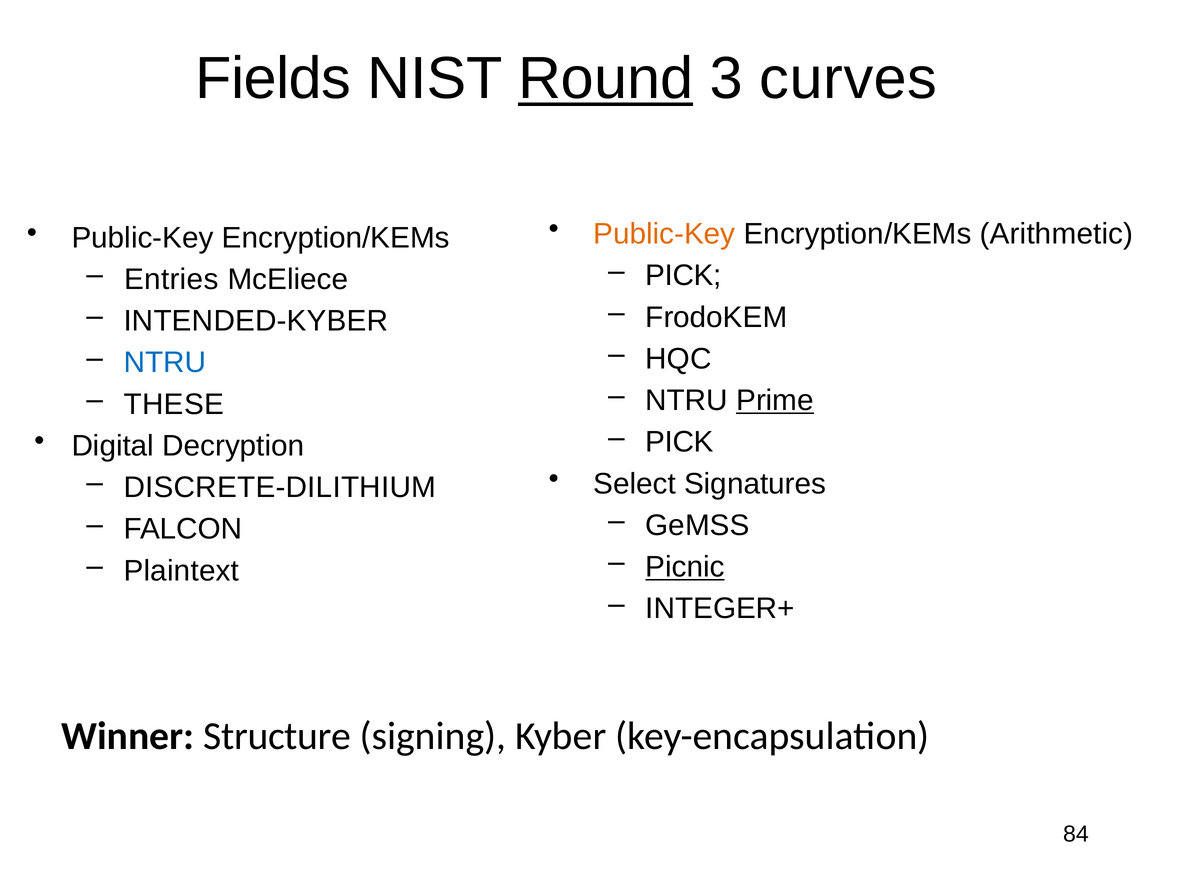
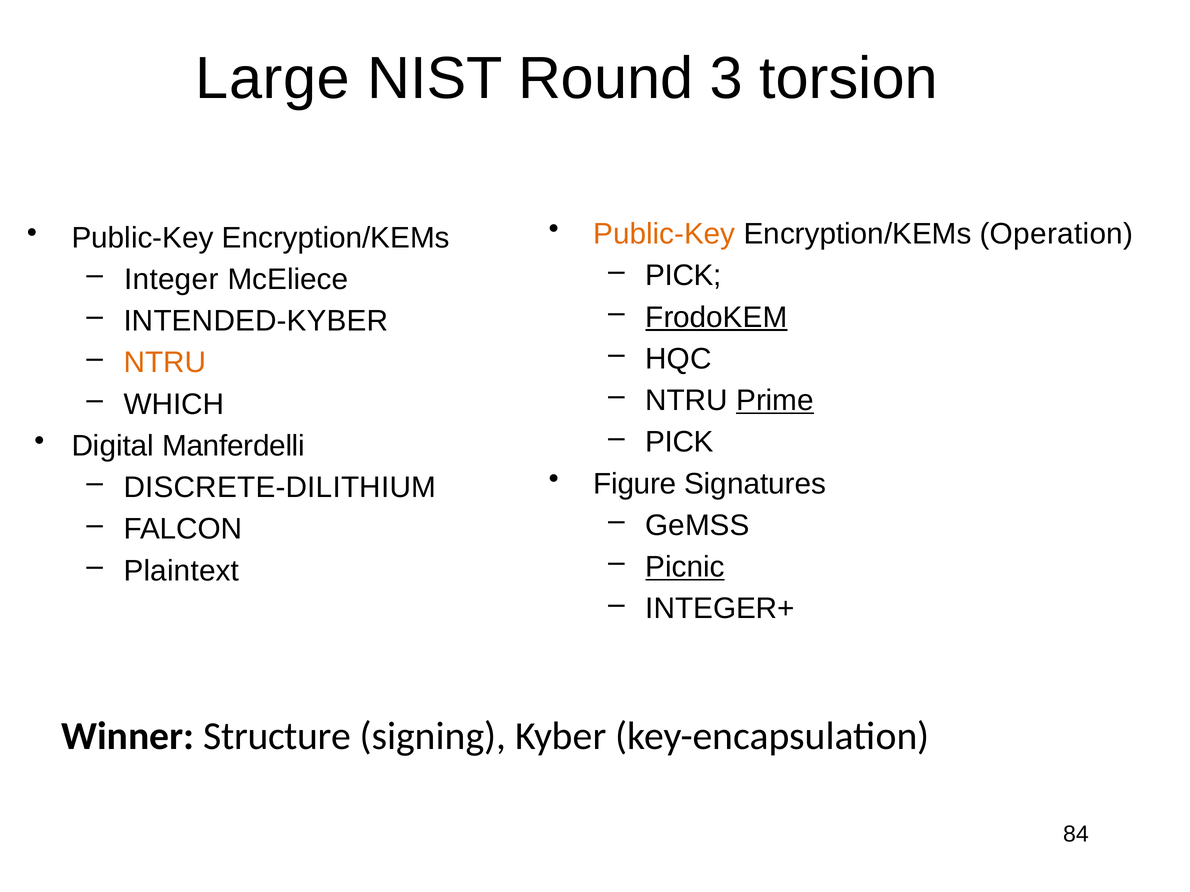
Fields: Fields -> Large (273, 79)
Round underline: present -> none (606, 79)
curves: curves -> torsion (848, 79)
Arithmetic: Arithmetic -> Operation (1056, 234)
Entries: Entries -> Integer (171, 280)
FrodoKEM underline: none -> present (716, 317)
NTRU colour: blue -> orange (165, 363)
THESE: THESE -> WHICH (174, 405)
Decryption: Decryption -> Manferdelli (233, 446)
Select: Select -> Figure (635, 484)
